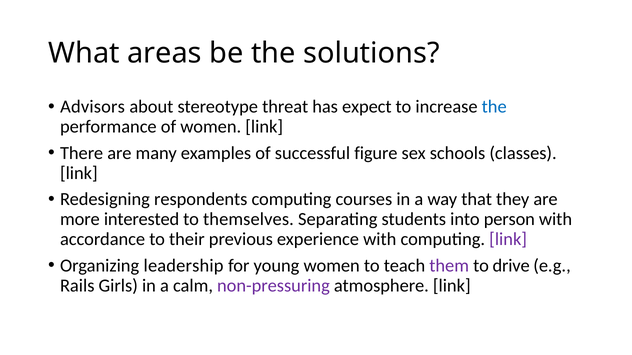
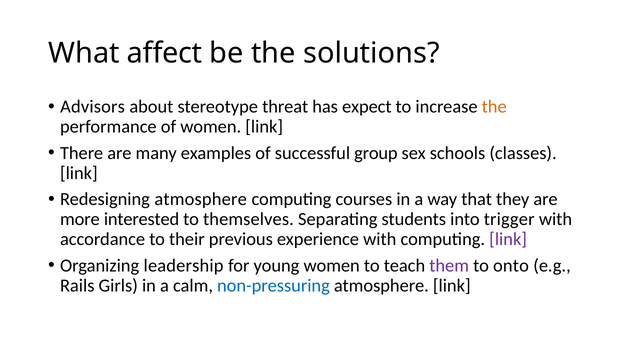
areas: areas -> affect (165, 53)
the colour: blue -> orange (494, 107)
figure: figure -> group (376, 153)
Redesigning respondents: respondents -> atmosphere (201, 200)
person: person -> trigger (509, 220)
drive: drive -> onto (511, 266)
non-pressuring colour: purple -> blue (273, 286)
